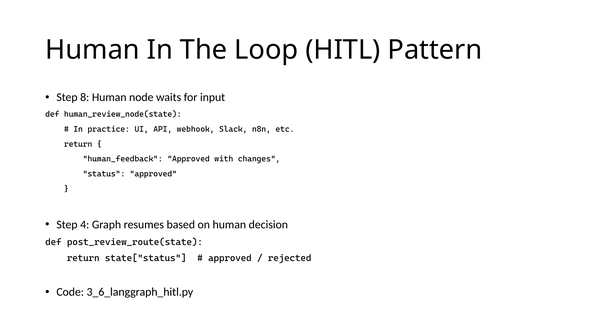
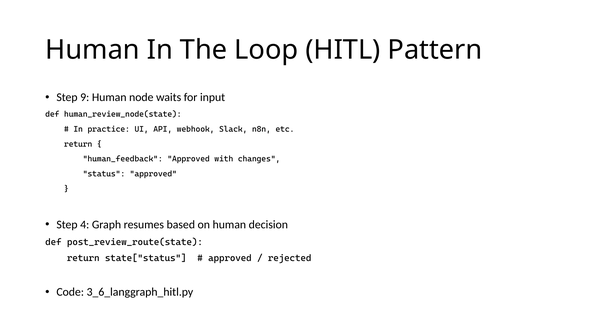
8: 8 -> 9 (85, 97)
